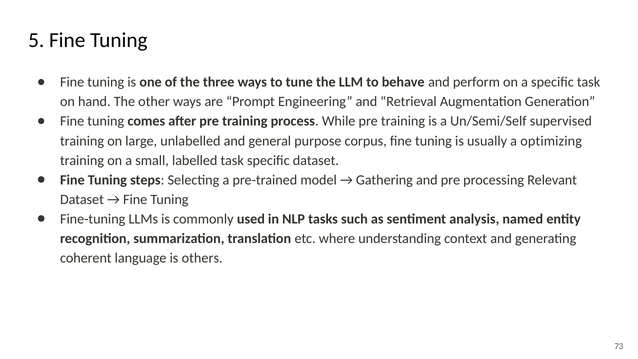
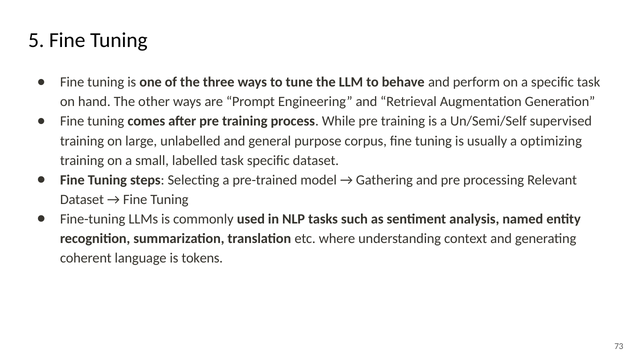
others: others -> tokens (202, 258)
